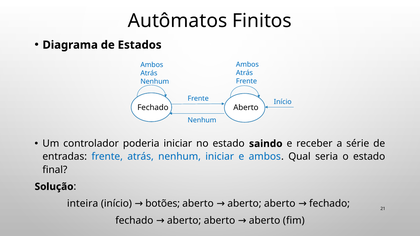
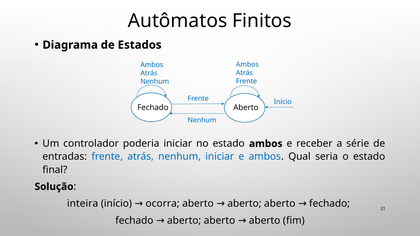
estado saindo: saindo -> ambos (266, 144)
botões: botões -> ocorra (163, 204)
